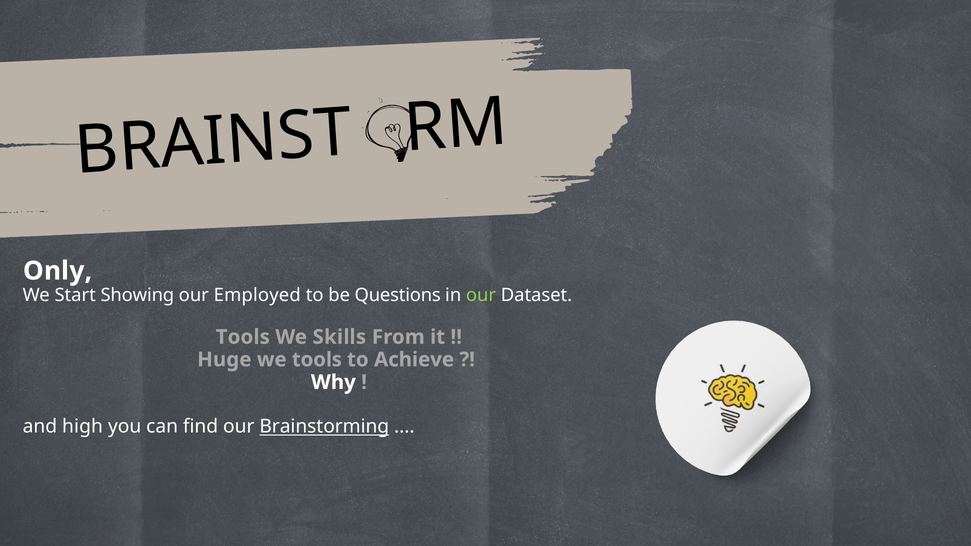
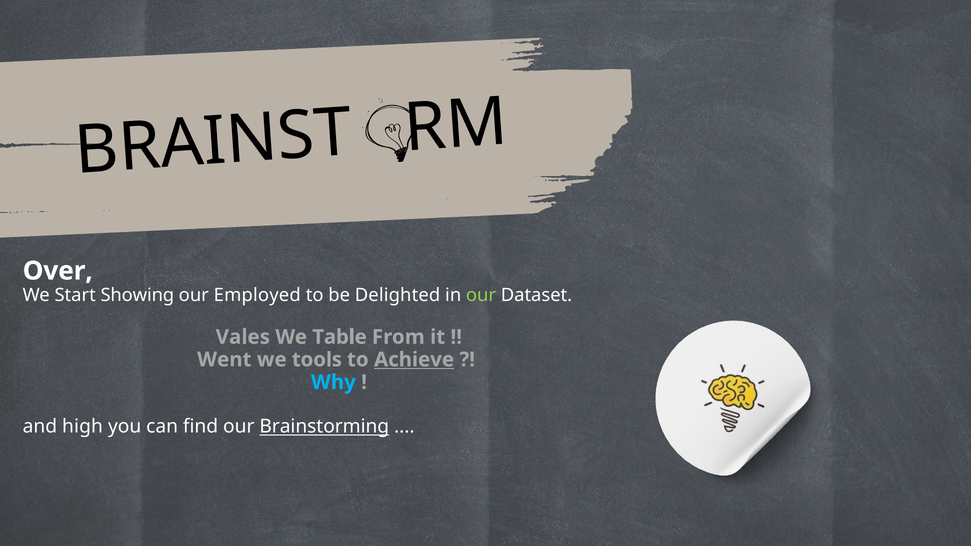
Only: Only -> Over (58, 271)
Questions: Questions -> Delighted (398, 295)
Tools: Tools -> Vales (243, 337)
Skills: Skills -> Table (340, 337)
Huge: Huge -> Went (224, 360)
Achieve underline: none -> present (414, 360)
Why colour: white -> light blue (333, 382)
